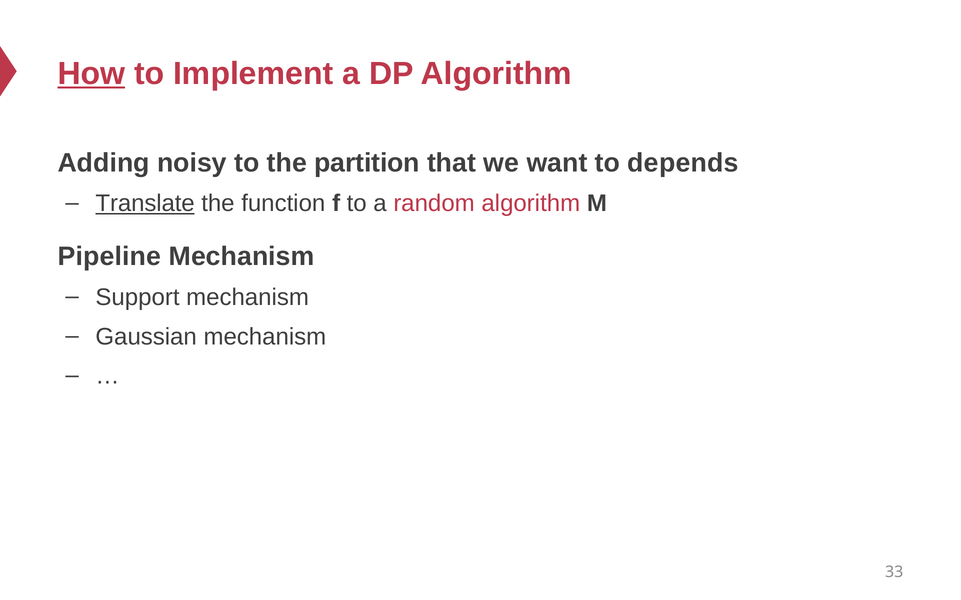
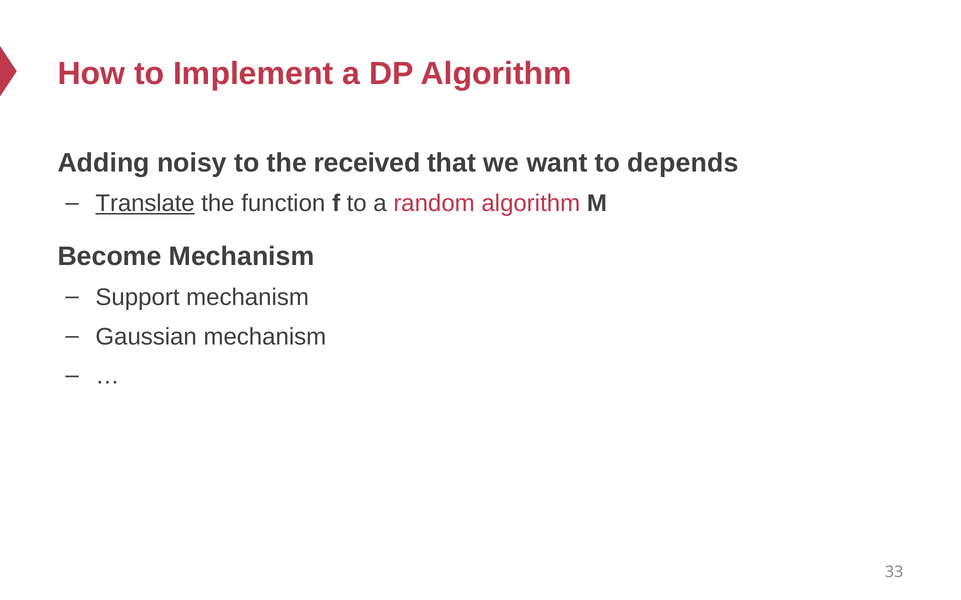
How underline: present -> none (91, 74)
partition: partition -> received (367, 163)
Pipeline: Pipeline -> Become (110, 257)
